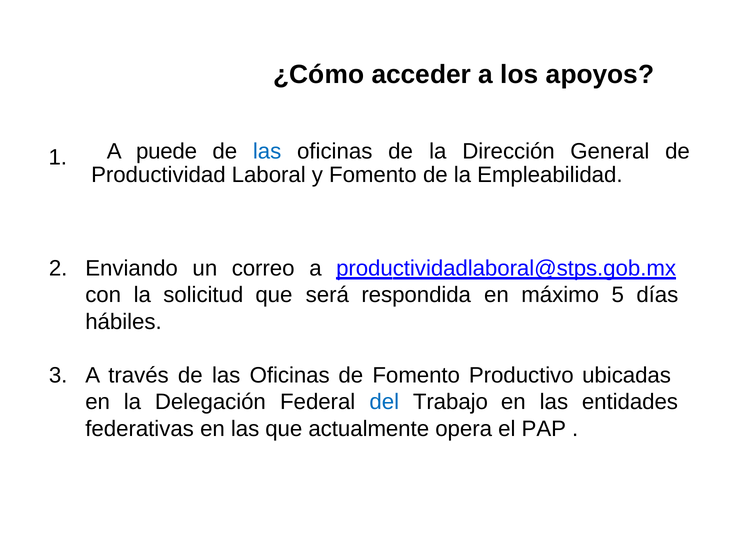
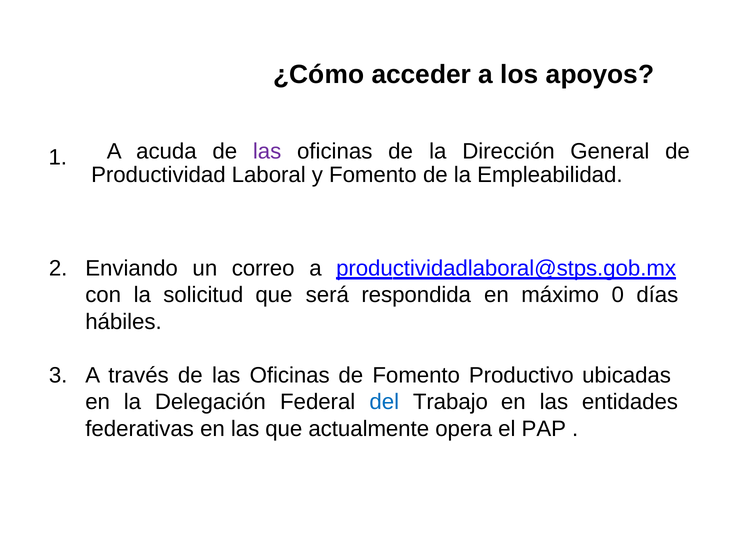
puede: puede -> acuda (166, 151)
las colour: blue -> purple (267, 151)
5: 5 -> 0 (618, 295)
